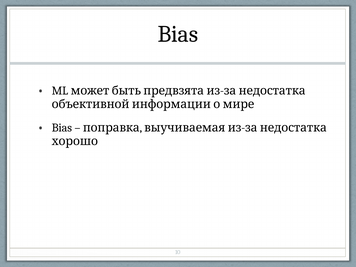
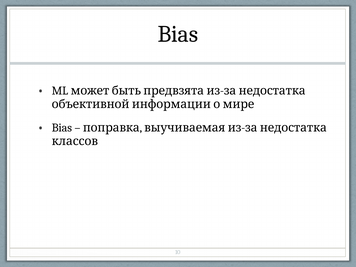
хорошо: хорошо -> классов (75, 141)
